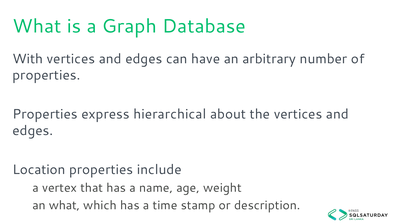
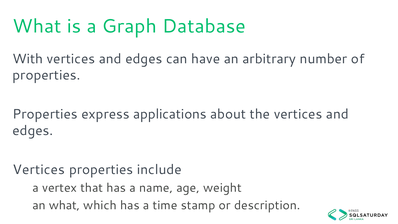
hierarchical: hierarchical -> applications (170, 114)
Location: Location -> Vertices (39, 169)
